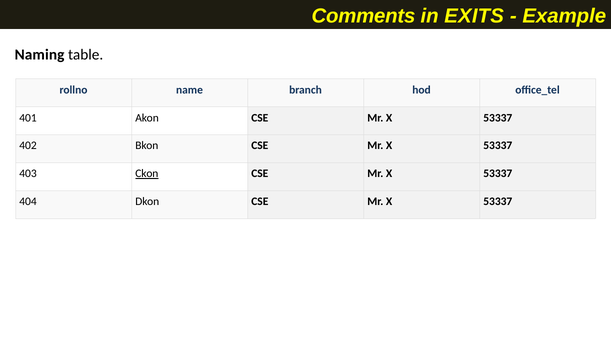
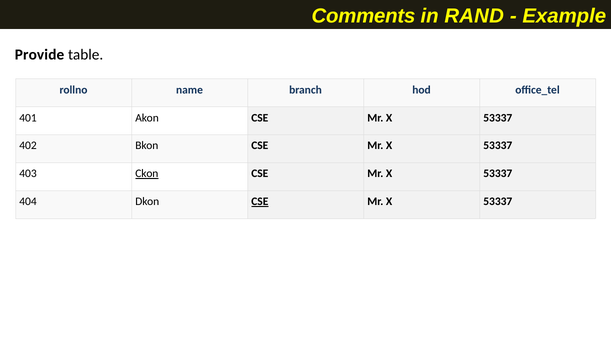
EXITS: EXITS -> RAND (474, 16)
Naming: Naming -> Provide (40, 54)
CSE underline: none -> present (260, 201)
